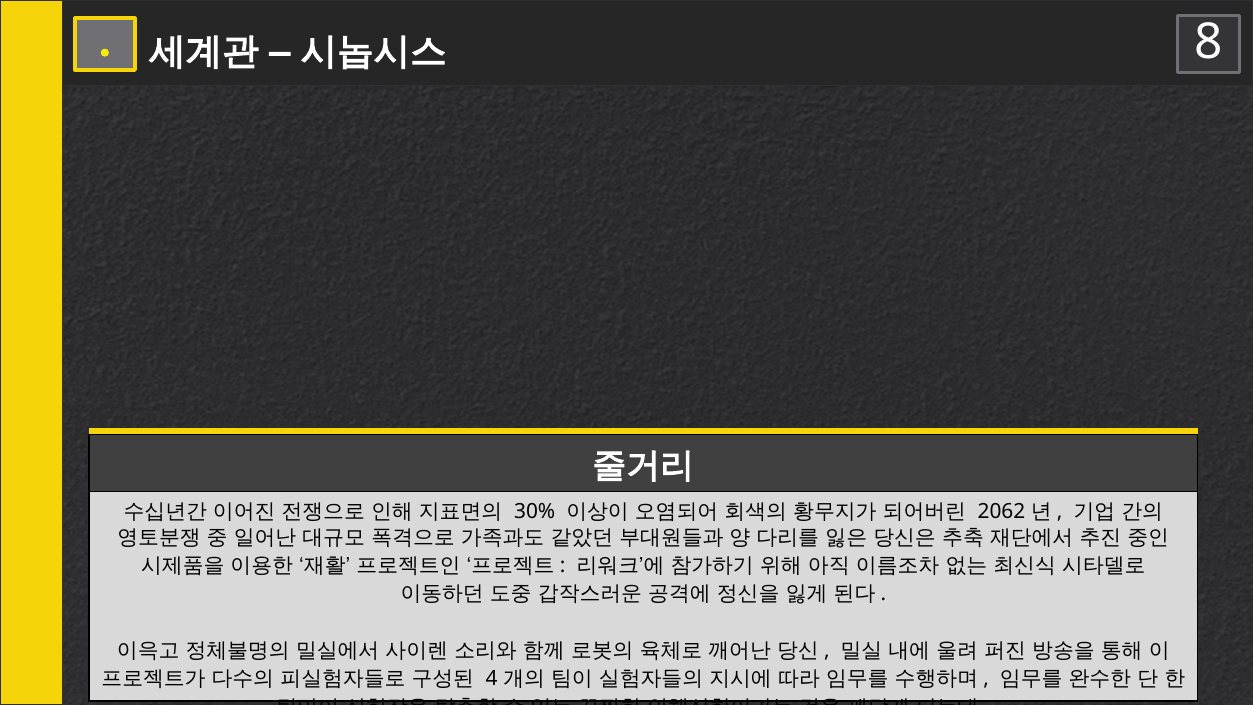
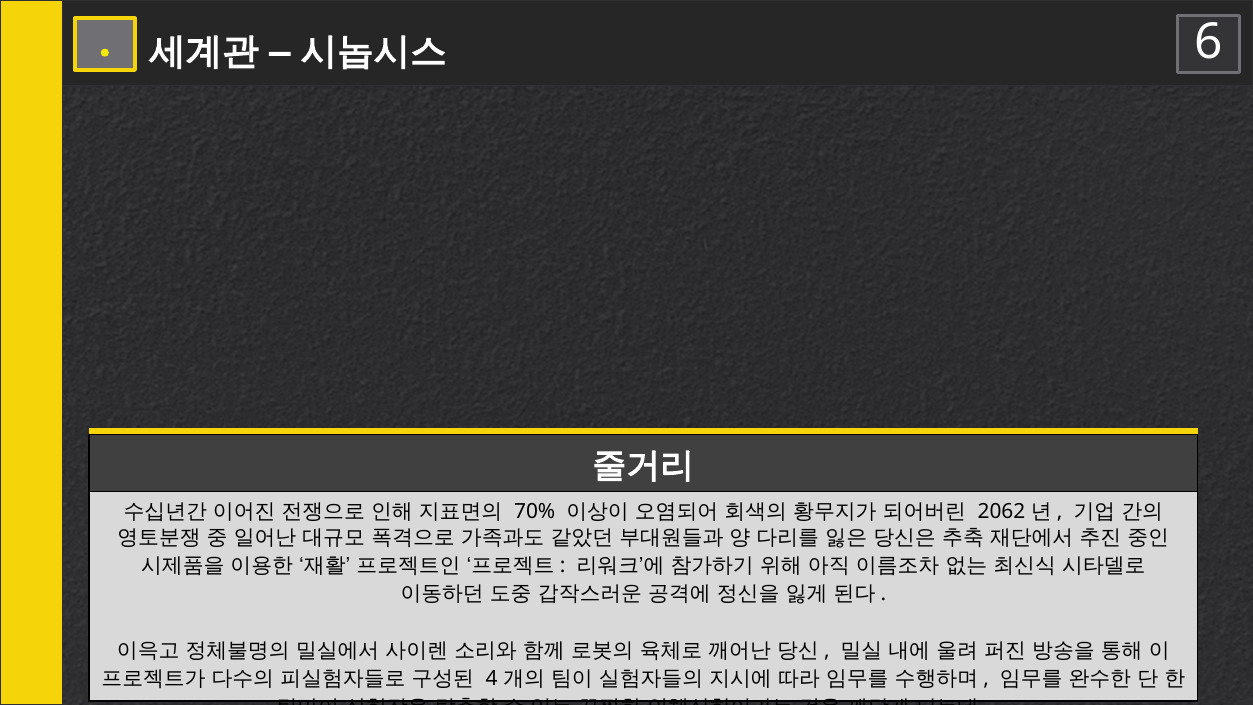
8: 8 -> 6 (1208, 42)
30%: 30% -> 70% (535, 511)
